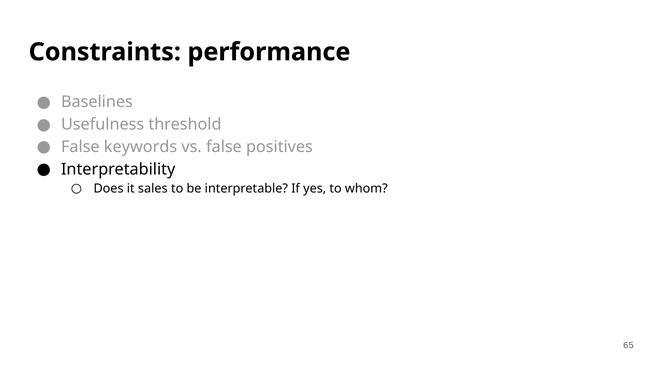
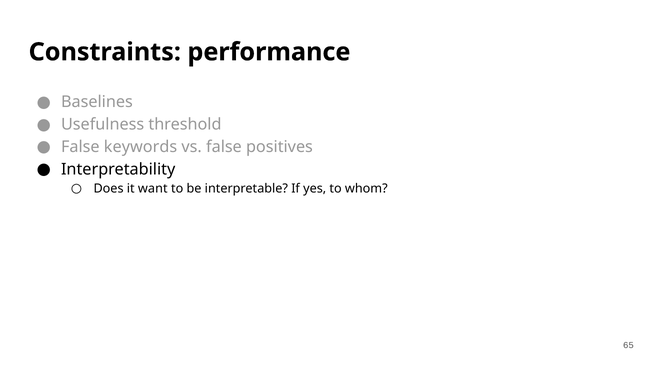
sales: sales -> want (153, 189)
